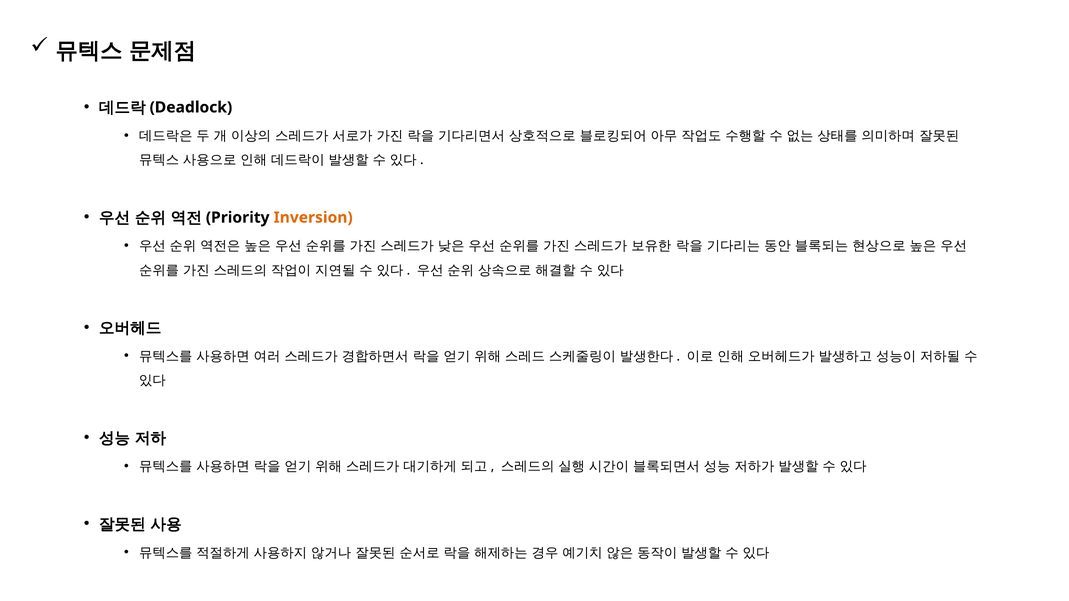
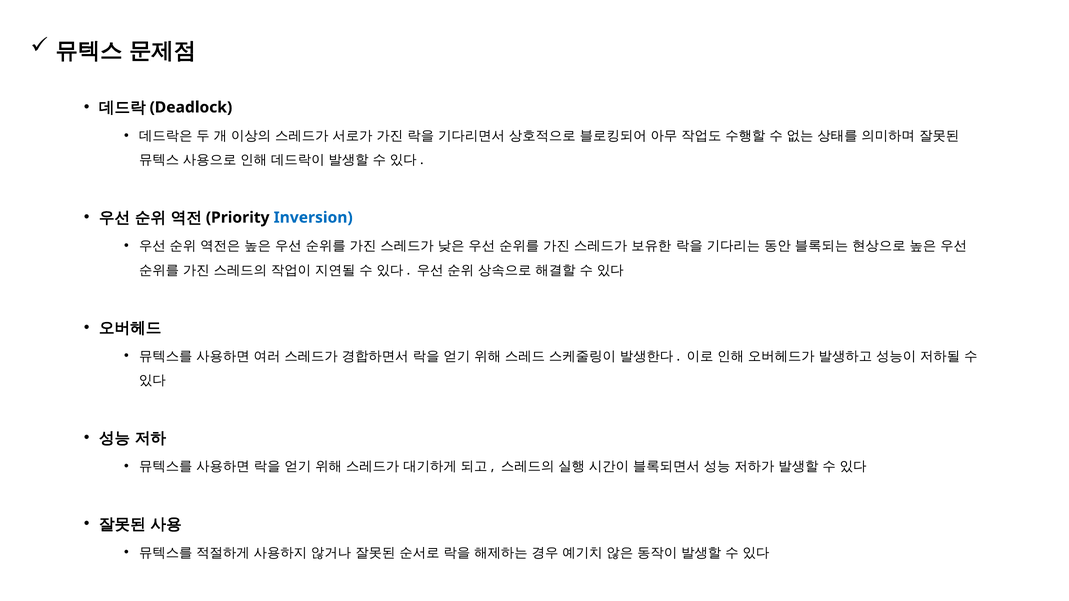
Inversion colour: orange -> blue (313, 218)
